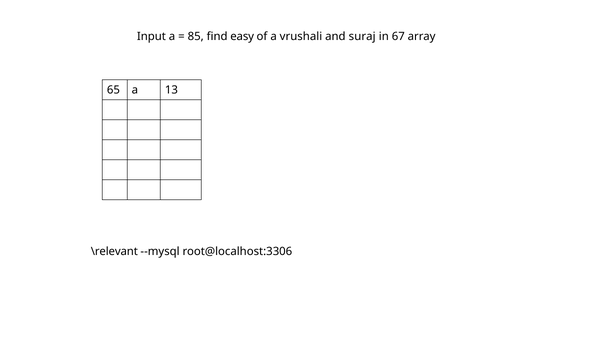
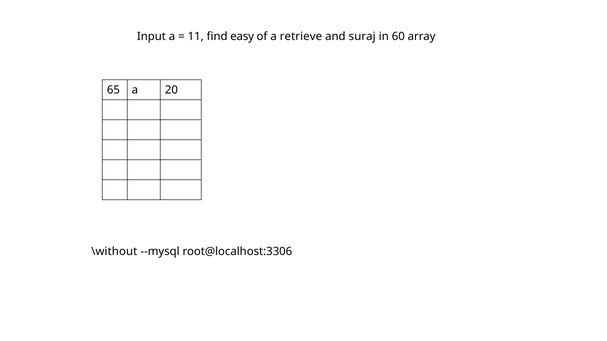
85: 85 -> 11 (196, 36)
vrushali: vrushali -> retrieve (301, 36)
67: 67 -> 60 (398, 36)
13: 13 -> 20 (171, 90)
\relevant: \relevant -> \without (114, 252)
